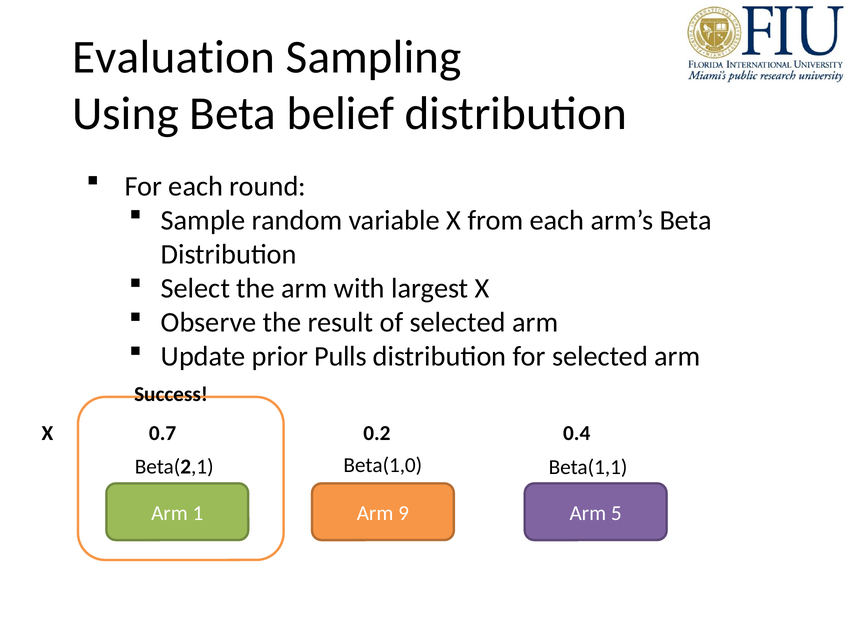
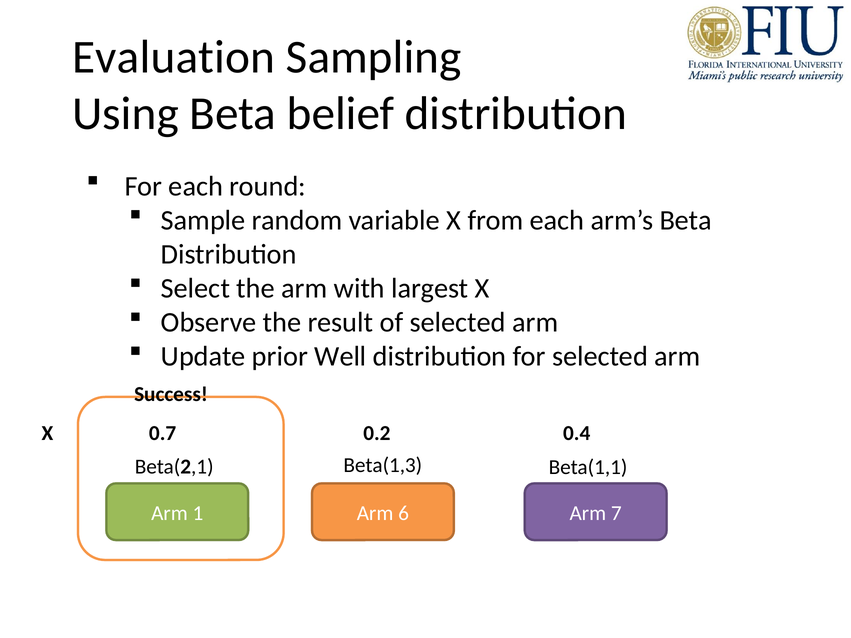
Pulls: Pulls -> Well (340, 356)
Beta(1,0: Beta(1,0 -> Beta(1,3 (383, 465)
9: 9 -> 6 (404, 513)
5: 5 -> 7 (616, 513)
